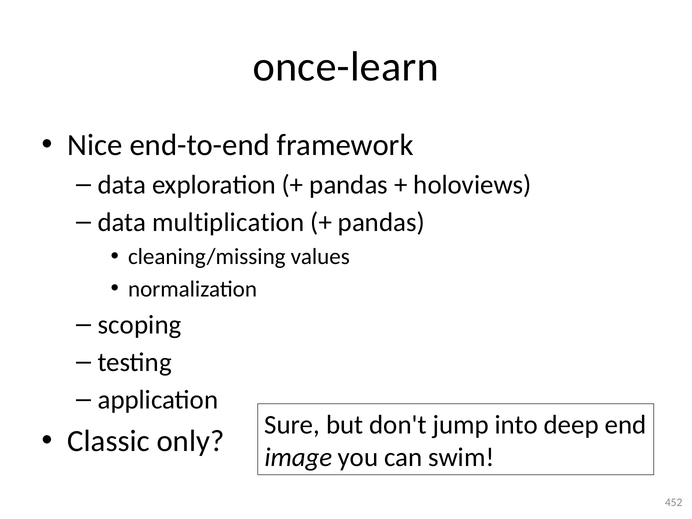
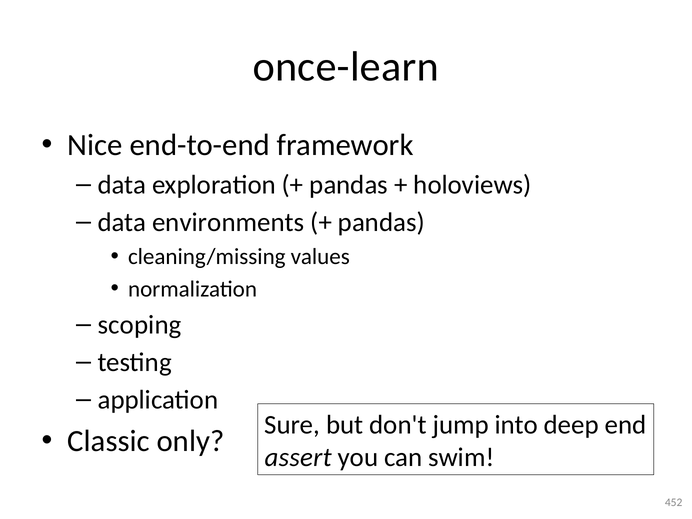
multiplication: multiplication -> environments (228, 223)
image: image -> assert (298, 457)
